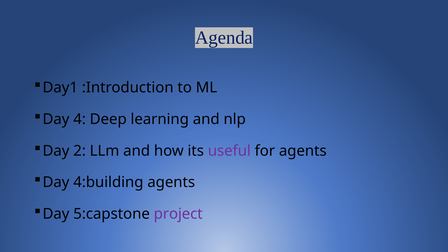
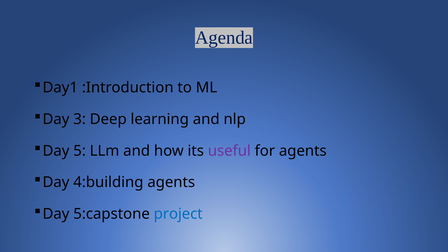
4: 4 -> 3 (80, 119)
2: 2 -> 5 (80, 151)
project colour: purple -> blue (178, 214)
